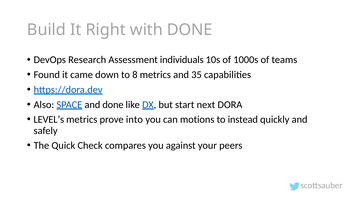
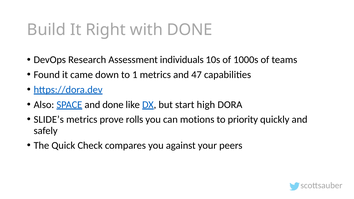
8: 8 -> 1 (135, 75)
35: 35 -> 47 (197, 75)
next: next -> high (206, 105)
LEVEL’s: LEVEL’s -> SLIDE’s (49, 120)
into: into -> rolls (135, 120)
instead: instead -> priority (243, 120)
